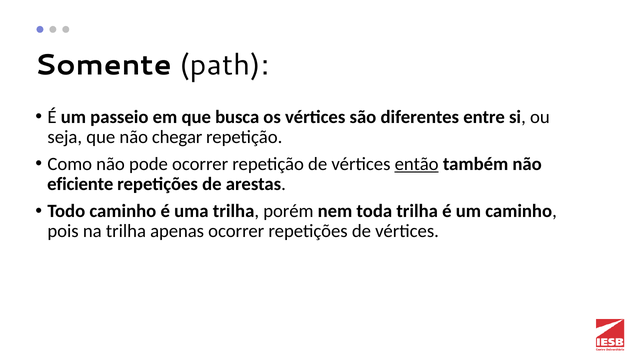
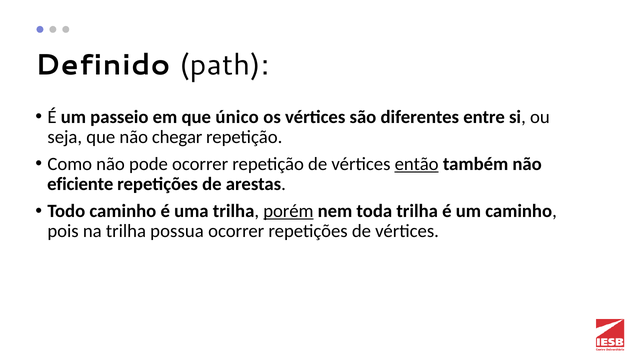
Somente: Somente -> Definido (103, 65)
busca: busca -> único (237, 117)
porém underline: none -> present (288, 211)
apenas: apenas -> possua (177, 231)
